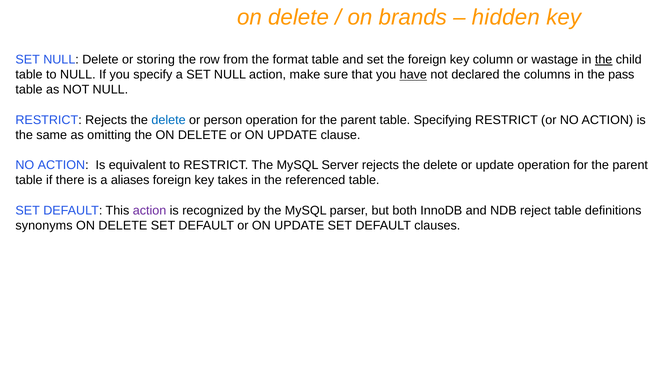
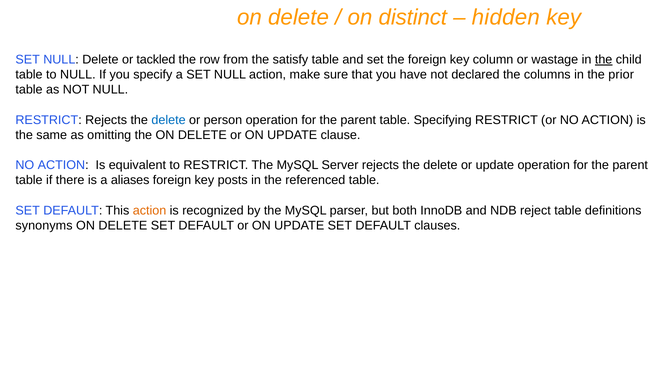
brands: brands -> distinct (413, 17)
storing: storing -> tackled (156, 60)
format: format -> satisfy (290, 60)
have underline: present -> none (413, 75)
pass: pass -> prior (621, 75)
takes: takes -> posts (233, 180)
action colour: purple -> orange (150, 210)
